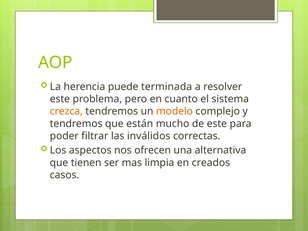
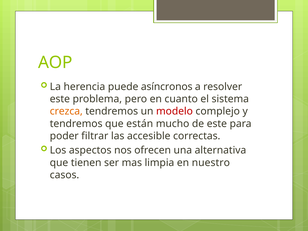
terminada: terminada -> asíncronos (167, 87)
modelo colour: orange -> red (174, 111)
inválidos: inválidos -> accesible (149, 136)
creados: creados -> nuestro (211, 163)
